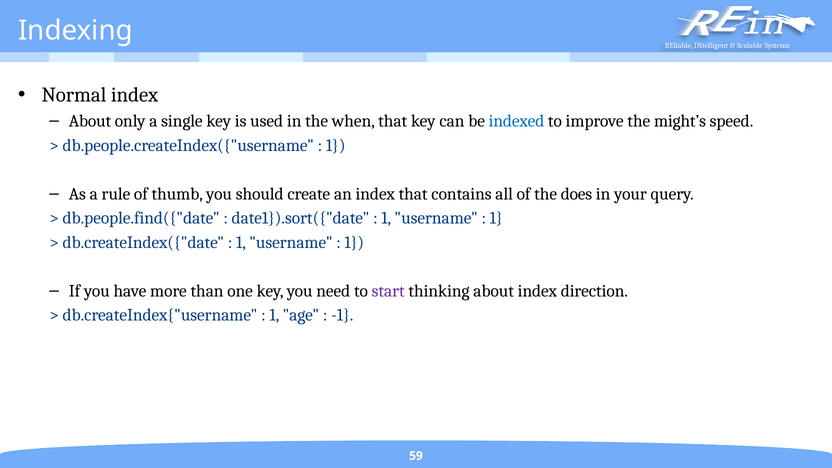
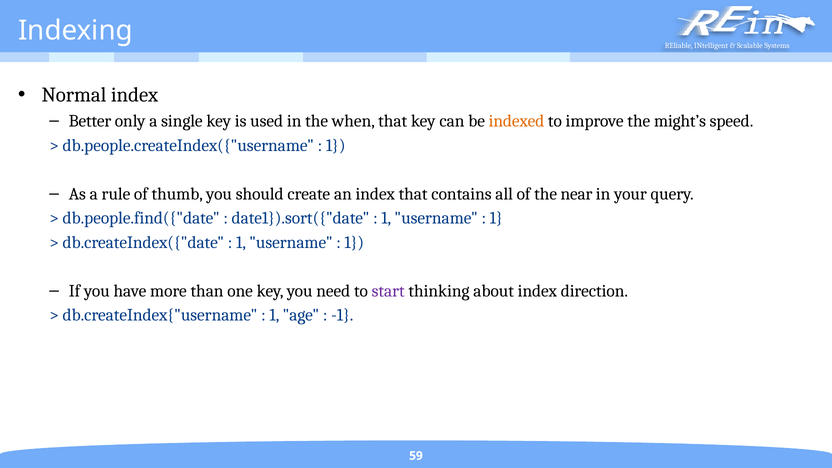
About: About -> Better (90, 121)
indexed colour: blue -> orange (516, 121)
does: does -> near (576, 194)
